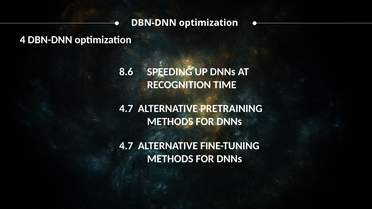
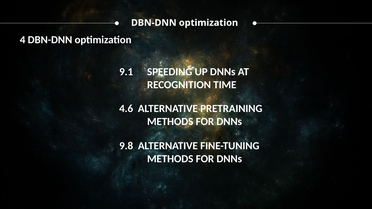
8.6: 8.6 -> 9.1 (126, 72)
4.7: 4.7 -> 4.6 (126, 109)
4.7: 4.7 -> 9.8 (126, 146)
